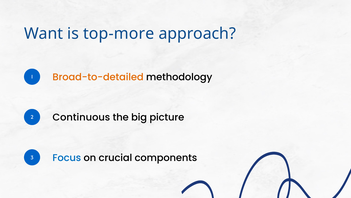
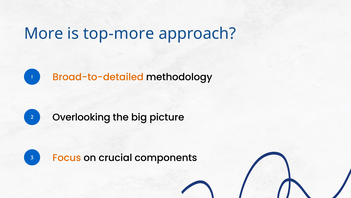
Want: Want -> More (44, 34)
Continuous: Continuous -> Overlooking (81, 117)
Focus colour: blue -> orange (67, 157)
